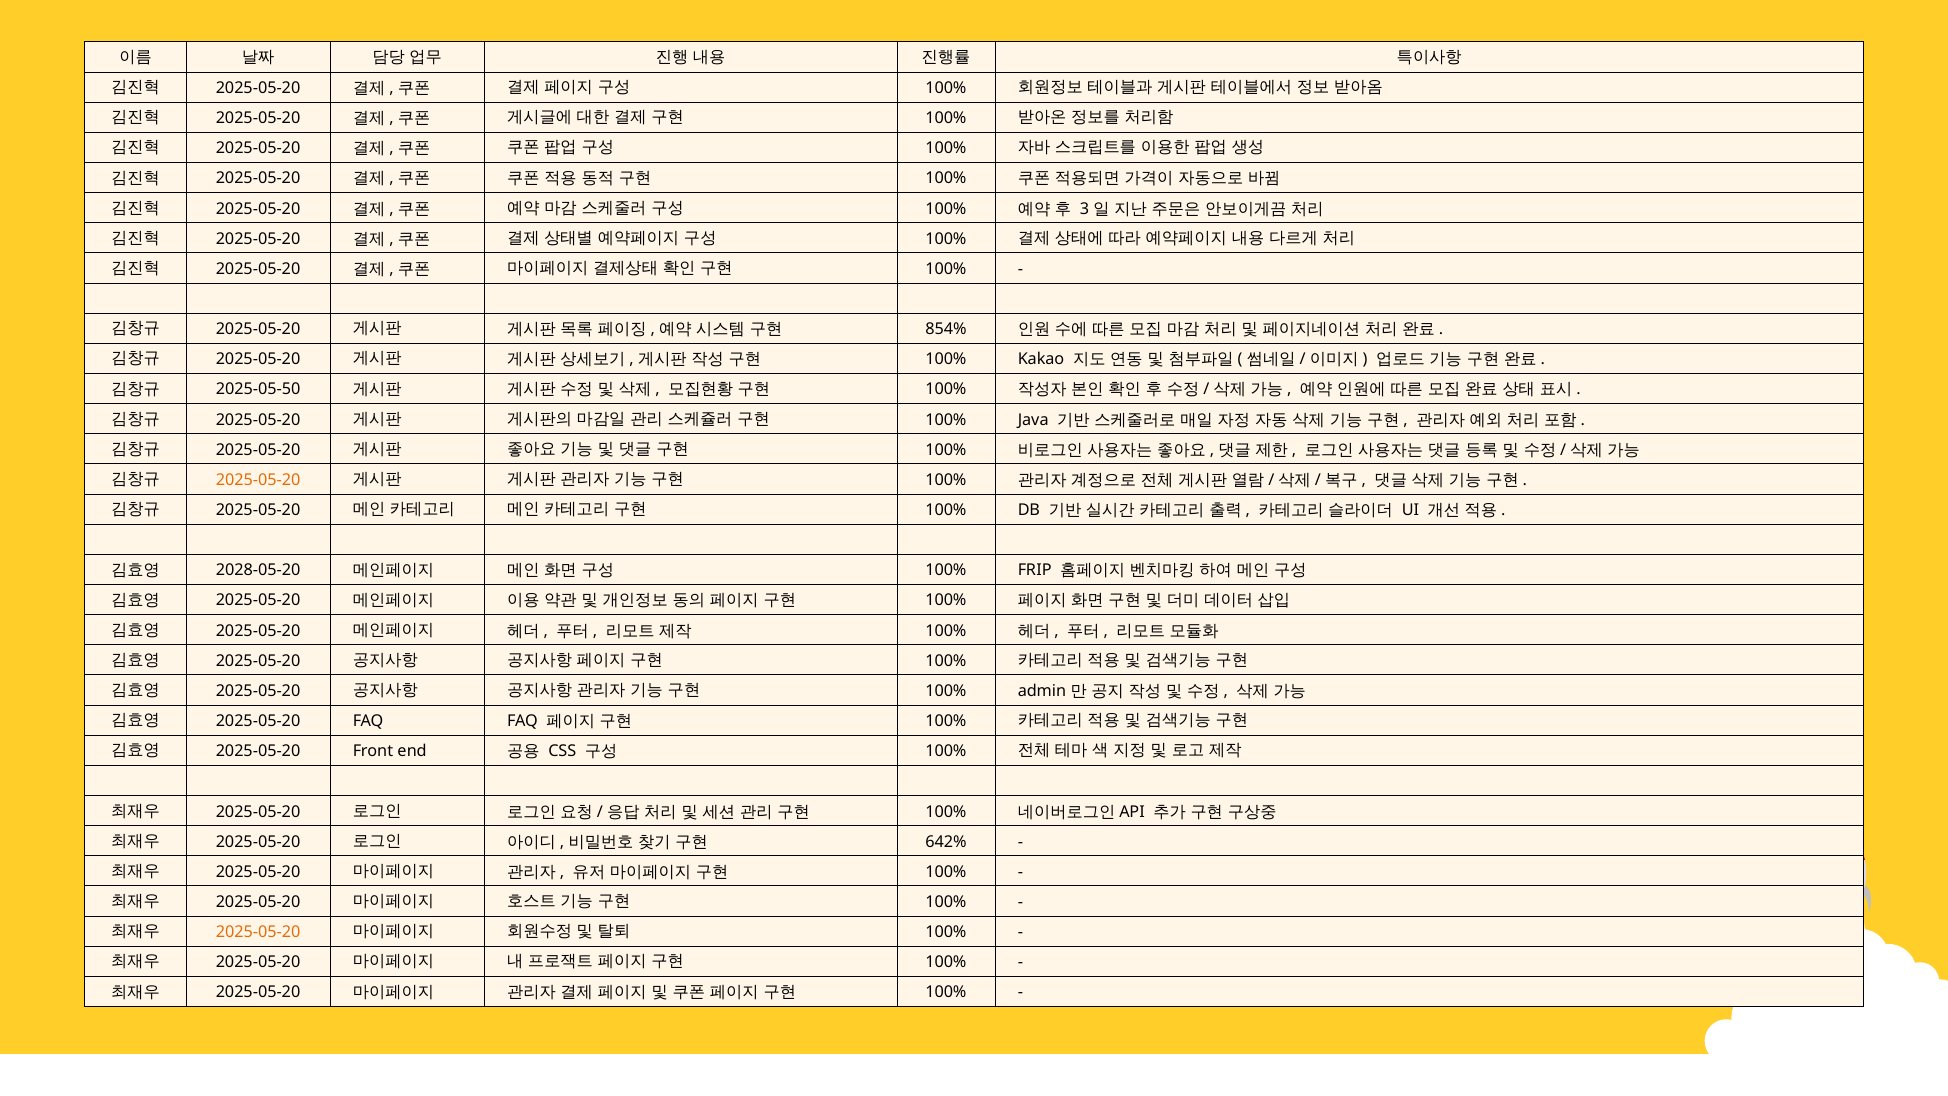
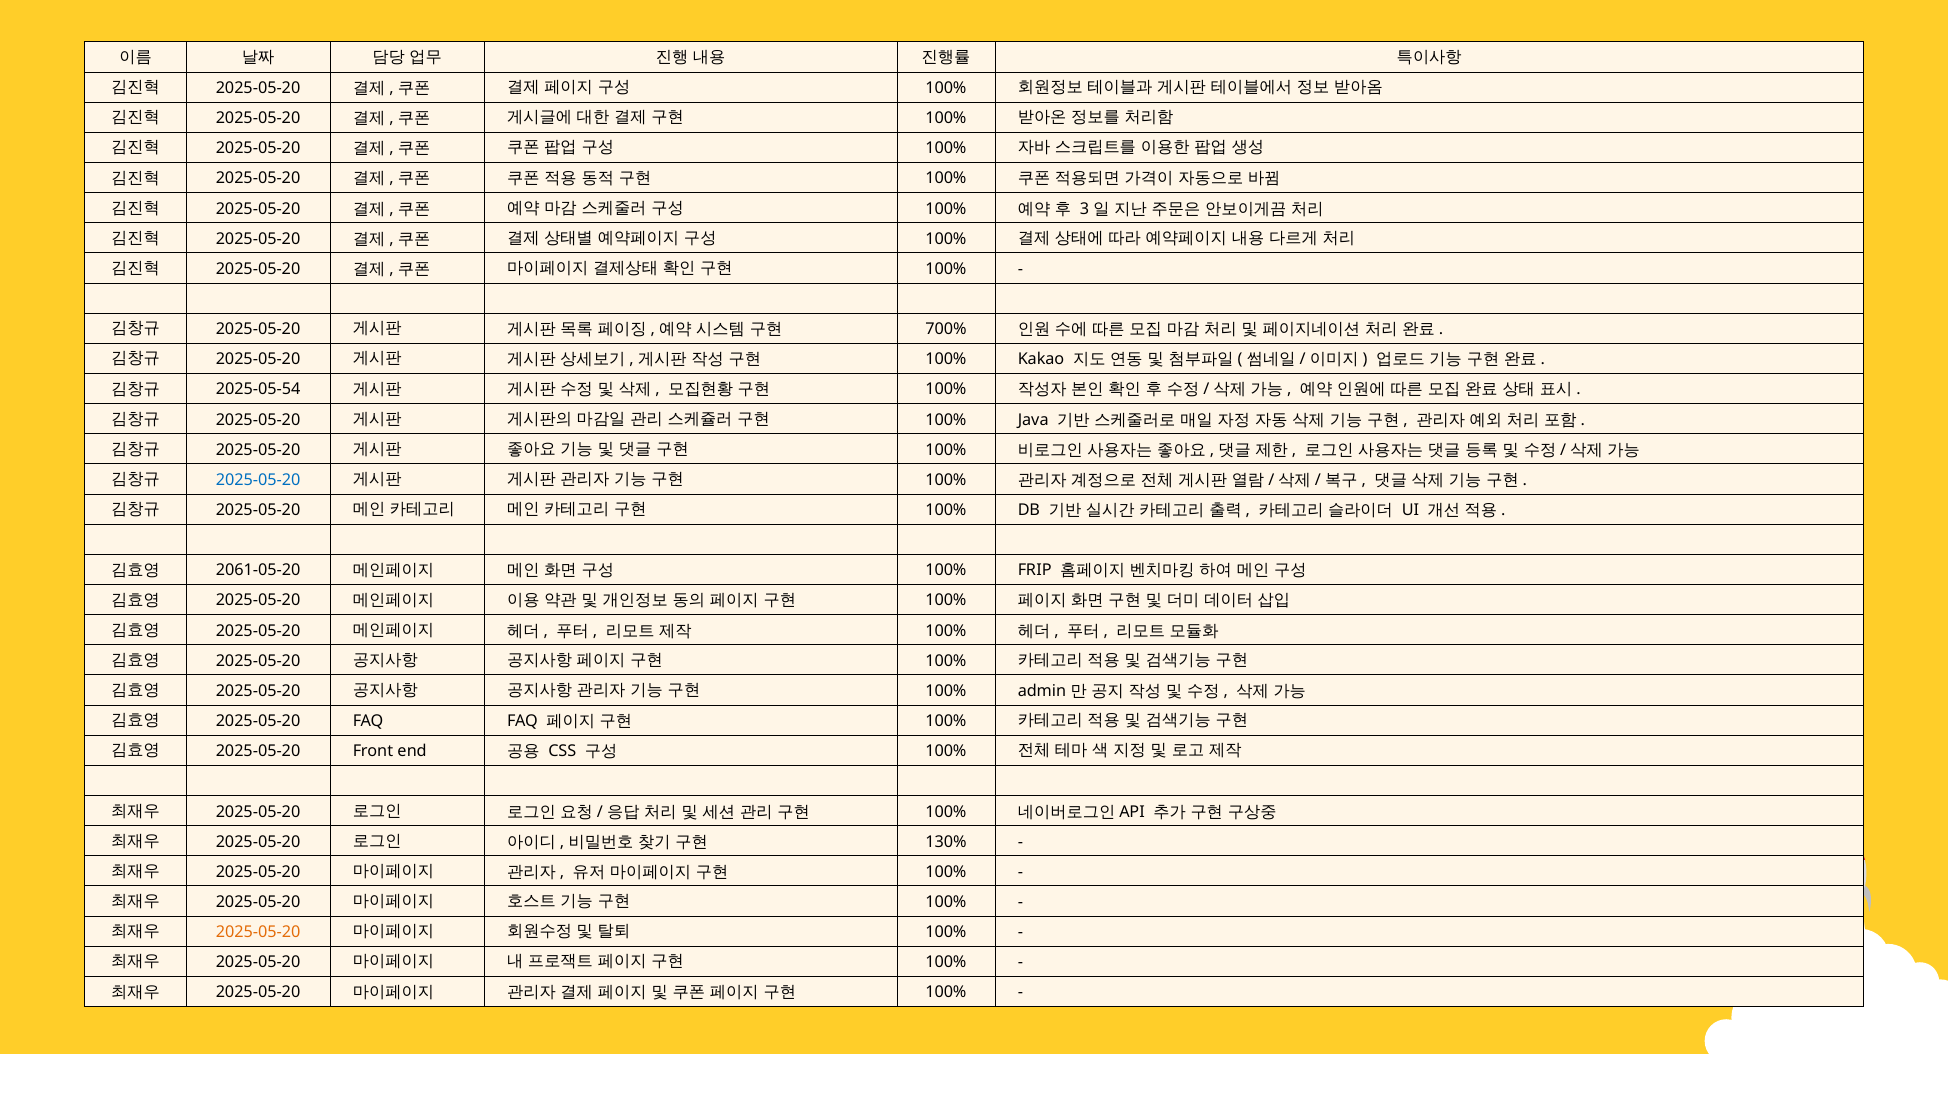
854%: 854% -> 700% (946, 329)
2025-05-50: 2025-05-50 -> 2025-05-54 (258, 390)
2025-05-20 colour: orange -> blue (258, 480)
2028-05-20: 2028-05-20 -> 2061-05-20 (258, 570)
642%: 642% -> 130% (946, 842)
